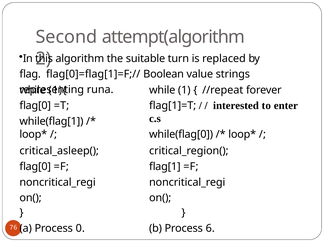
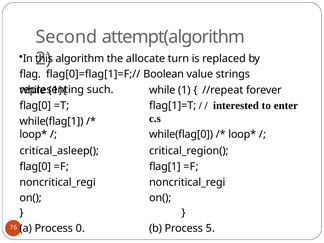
suitable: suitable -> allocate (145, 59)
runa: runa -> such (100, 90)
6: 6 -> 5 (210, 228)
